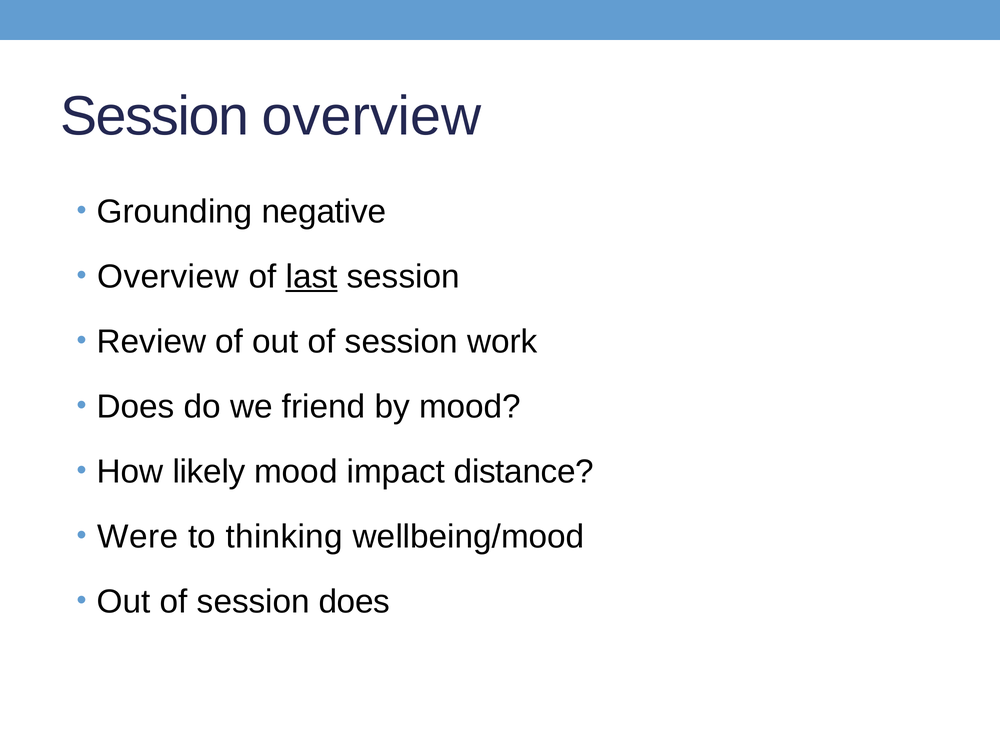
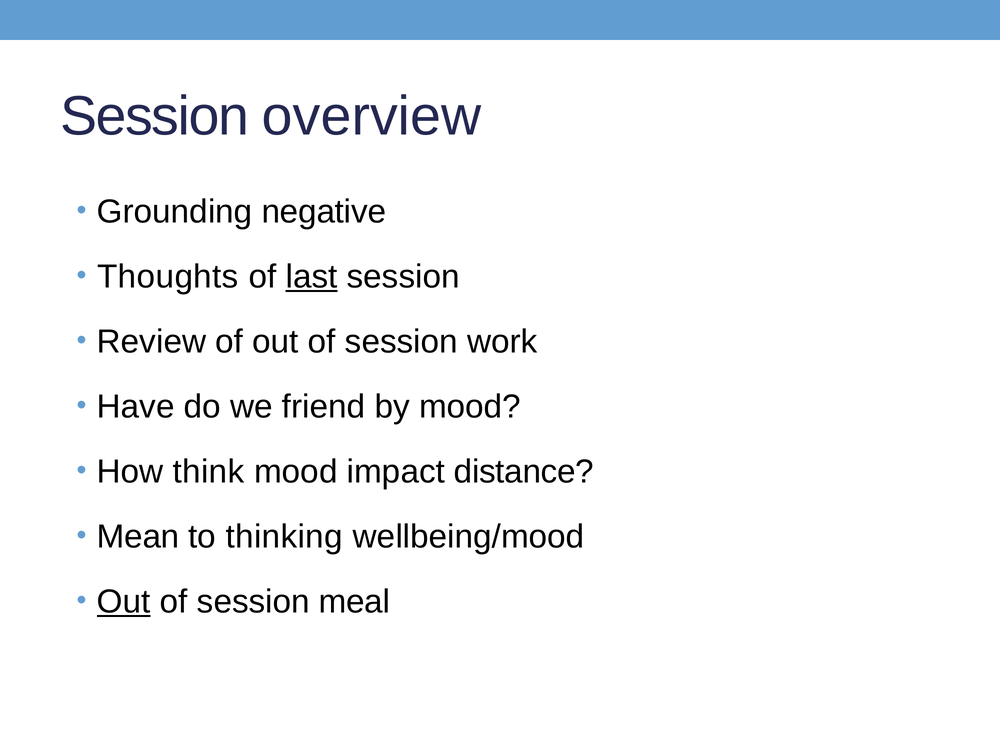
Overview: Overview -> Thoughts (168, 277)
Does: Does -> Have (136, 407)
likely: likely -> think (209, 472)
Were: Were -> Mean (138, 537)
Out underline: none -> present (124, 602)
session does: does -> meal (354, 602)
